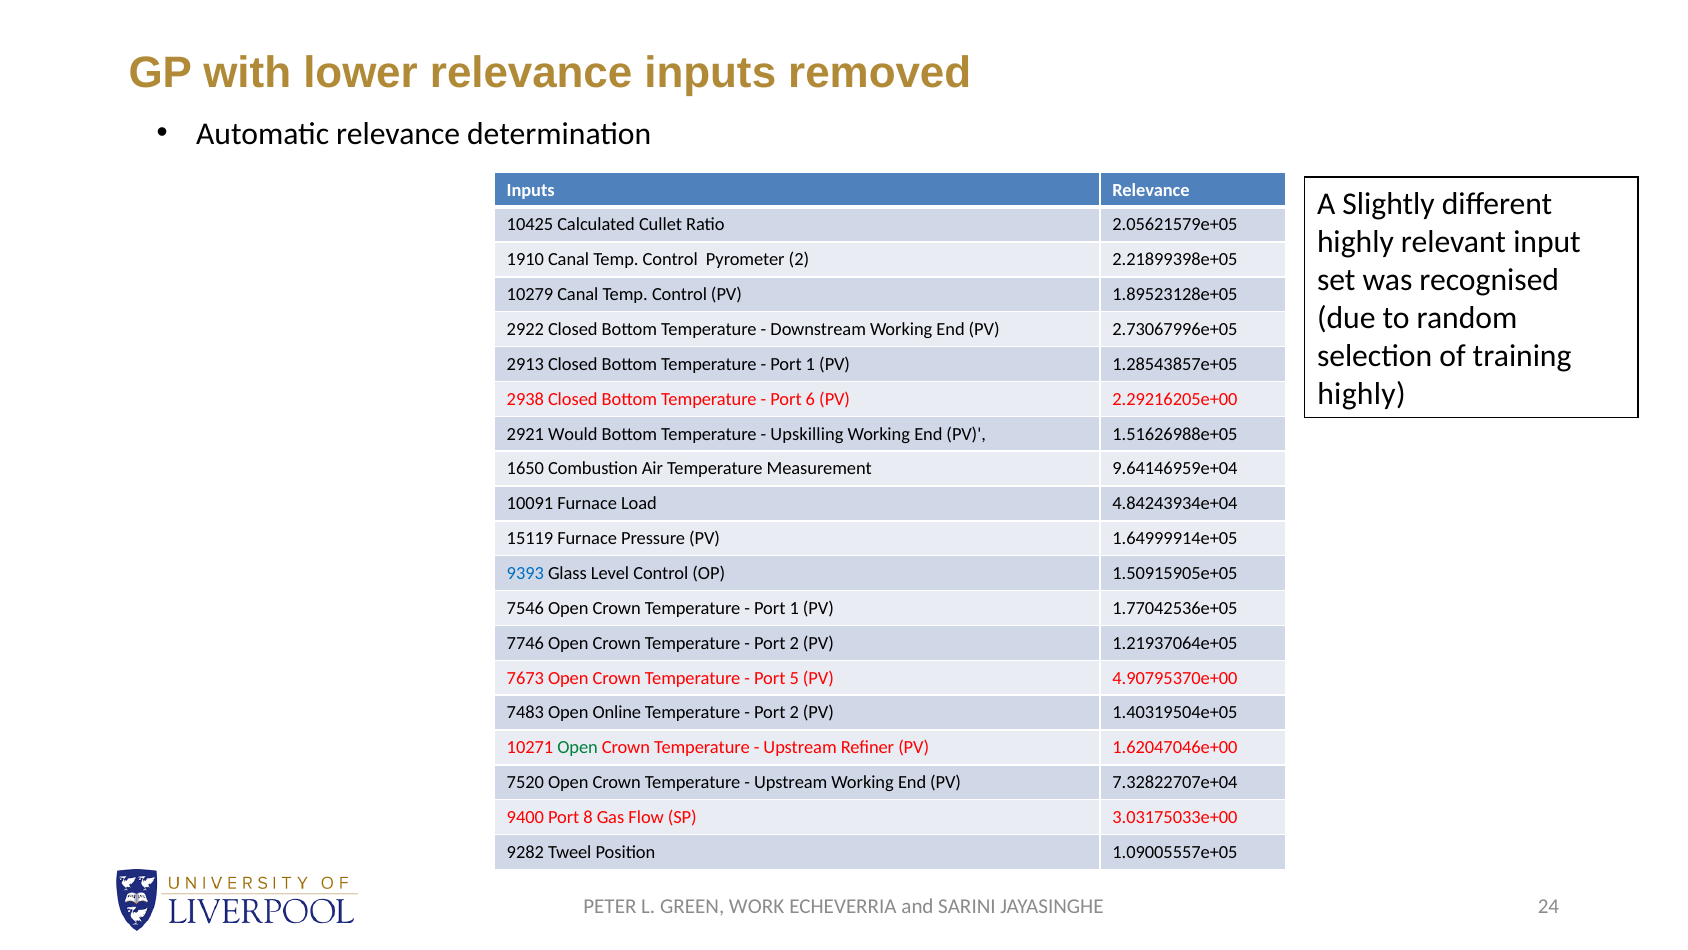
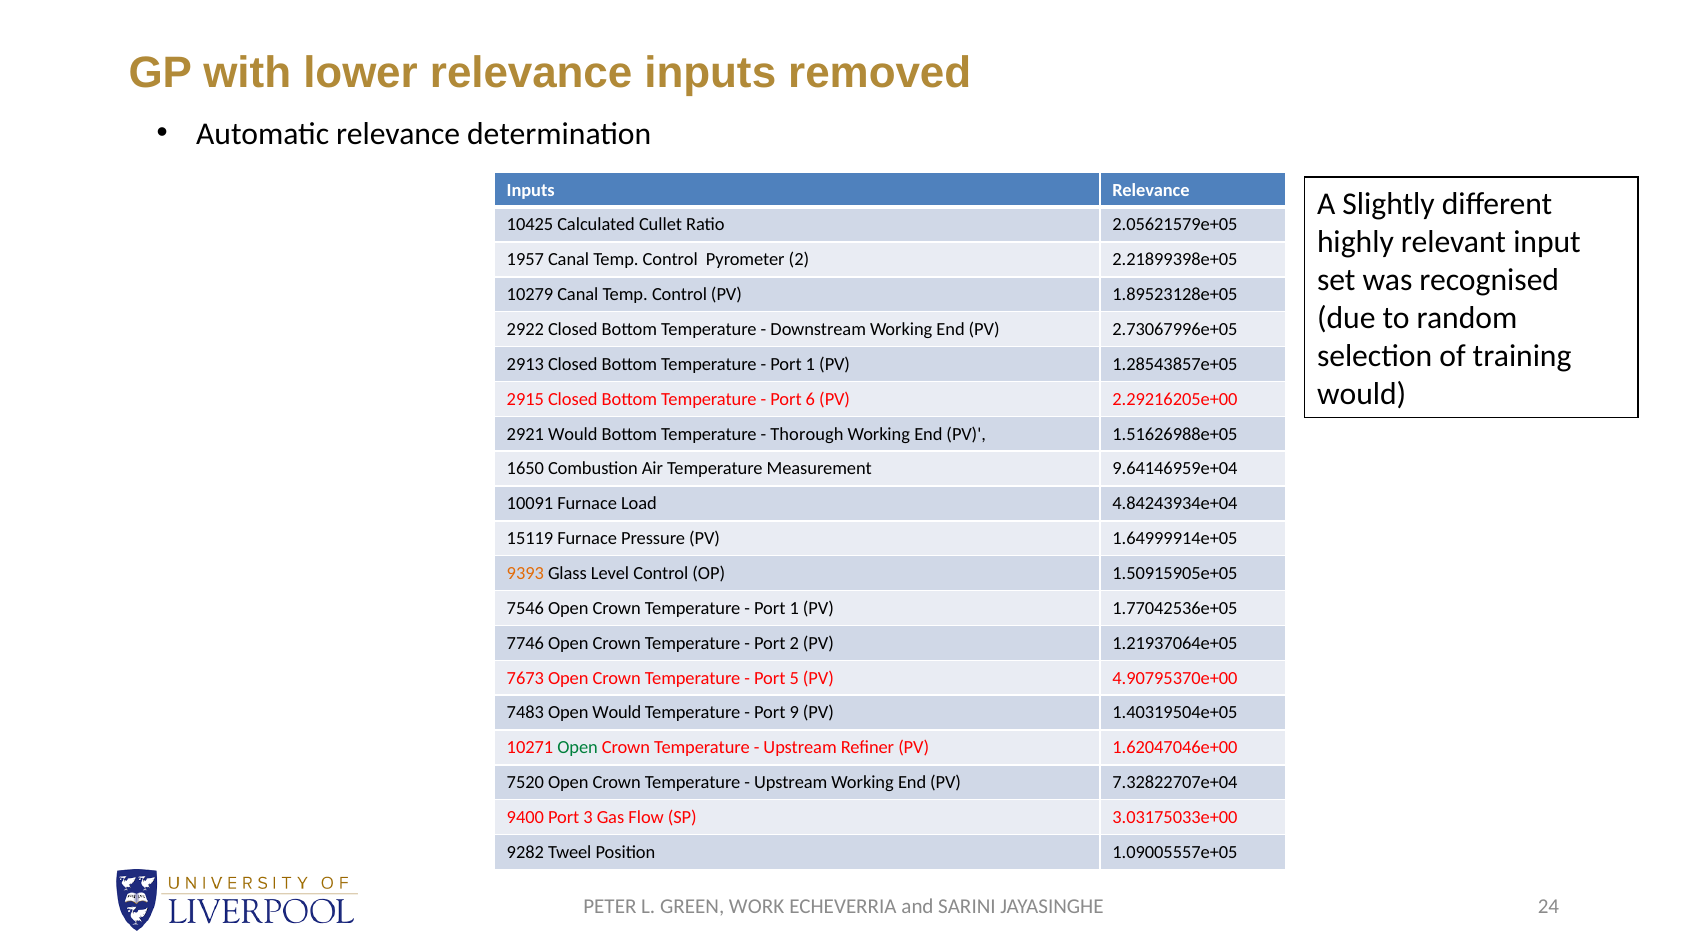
1910: 1910 -> 1957 (525, 260)
highly: highly -> would (1362, 394)
2938: 2938 -> 2915 (525, 399)
Upskilling: Upskilling -> Thorough (807, 434)
9393 colour: blue -> orange (525, 573)
Open Online: Online -> Would (617, 712)
2: 2 -> 9 (794, 712)
8: 8 -> 3 (588, 817)
